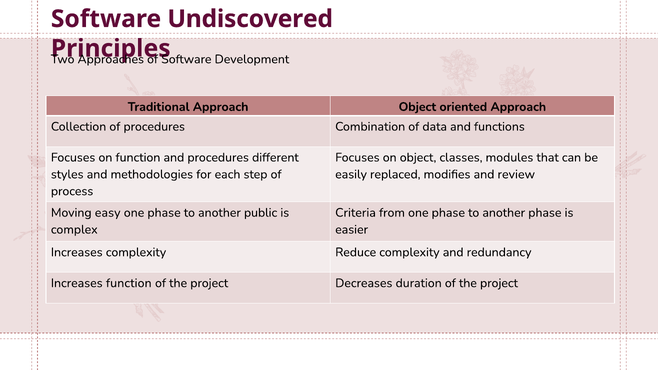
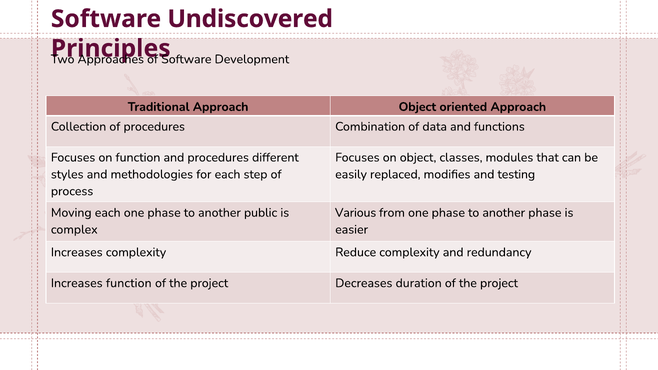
review: review -> testing (516, 174)
Moving easy: easy -> each (108, 213)
Criteria: Criteria -> Various (356, 213)
